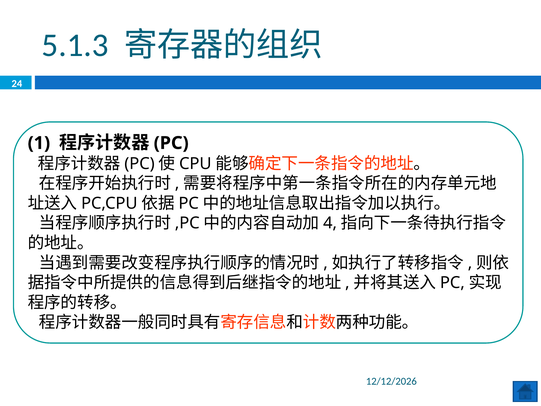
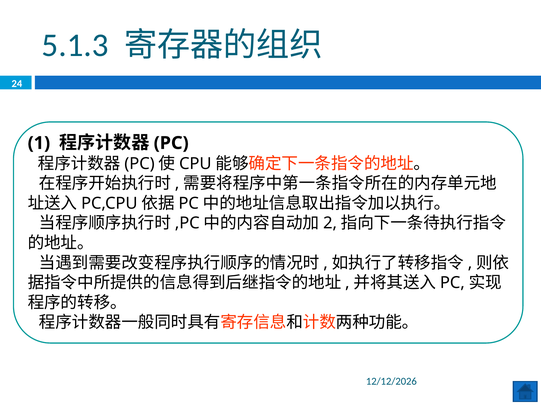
4: 4 -> 2 (330, 223)
